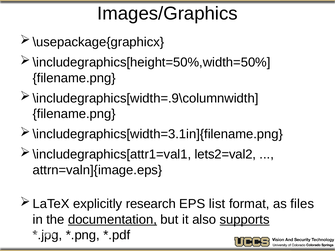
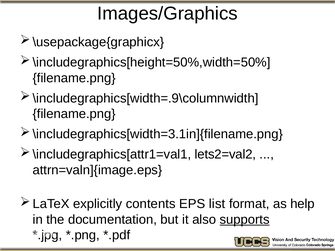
research: research -> contents (151, 204)
files: files -> help (302, 204)
documentation underline: present -> none (112, 220)
